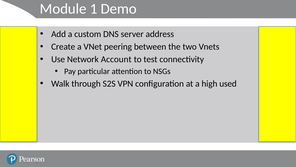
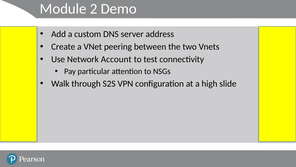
1: 1 -> 2 (94, 9)
used: used -> slide (228, 83)
